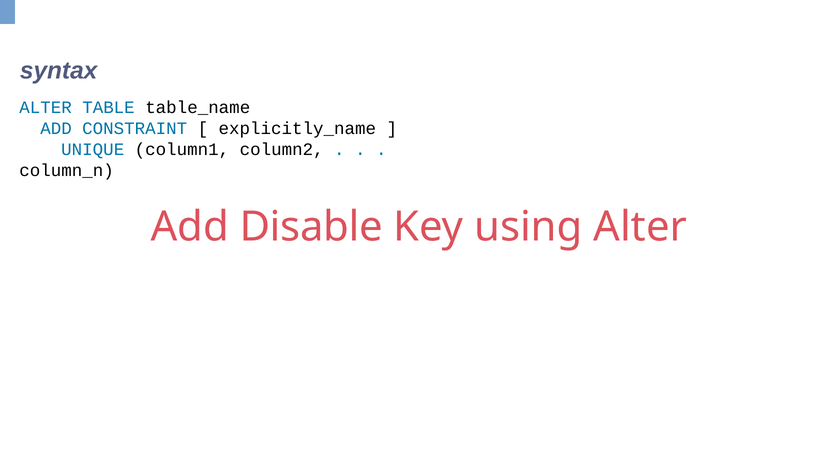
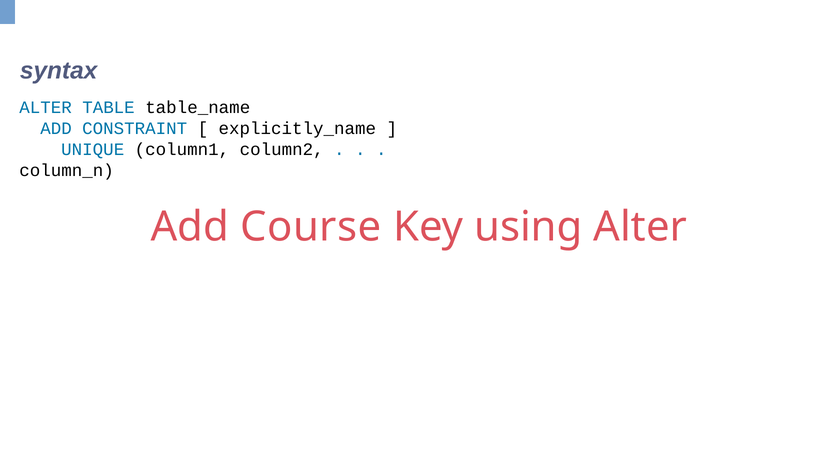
Disable: Disable -> Course (311, 227)
